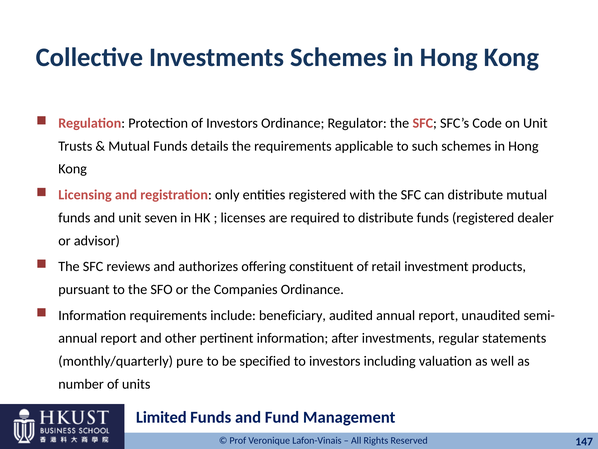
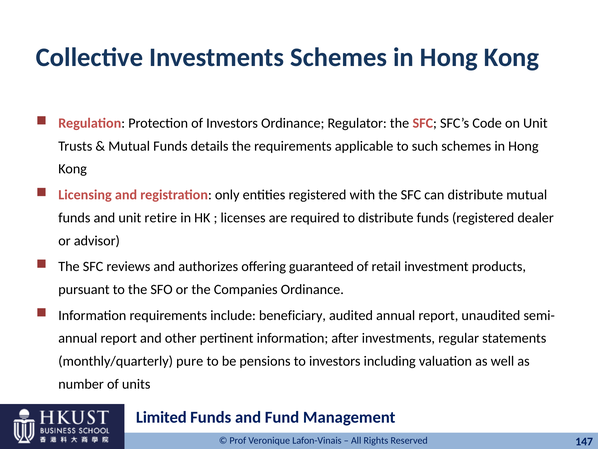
seven: seven -> retire (161, 218)
constituent: constituent -> guaranteed (321, 266)
specified: specified -> pensions (265, 361)
